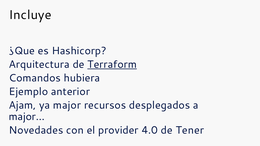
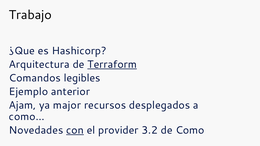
Incluye: Incluye -> Trabajo (30, 15)
hubiera: hubiera -> legibles (82, 78)
major…: major… -> como… (27, 117)
con underline: none -> present (75, 130)
4.0: 4.0 -> 3.2 (150, 130)
Tener: Tener -> Como (190, 130)
